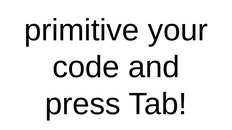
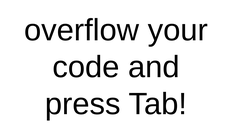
primitive: primitive -> overflow (82, 30)
